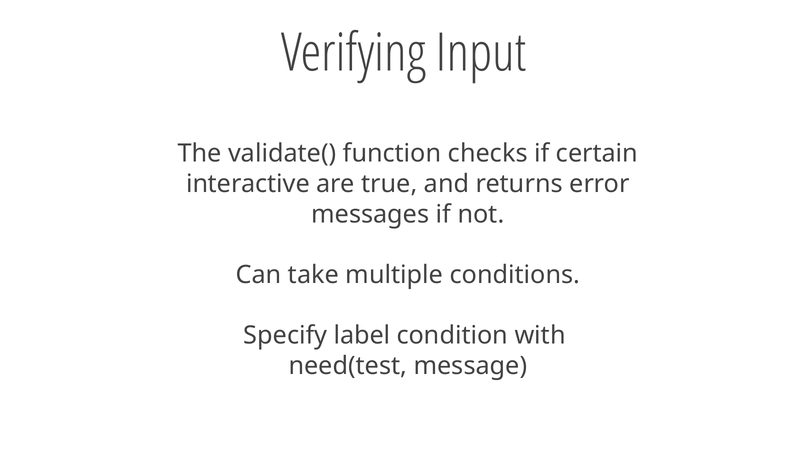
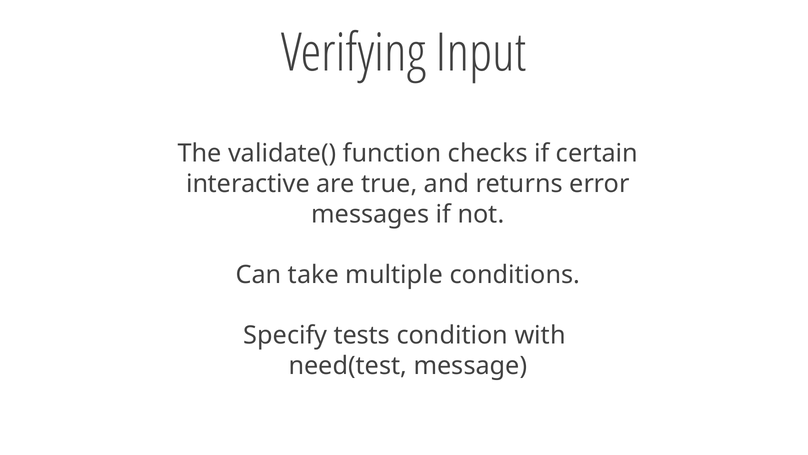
label: label -> tests (362, 335)
